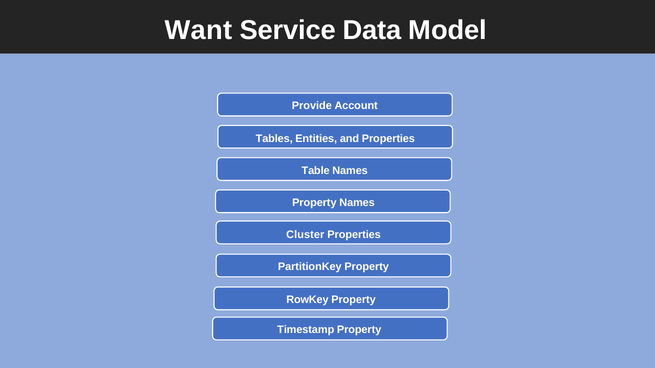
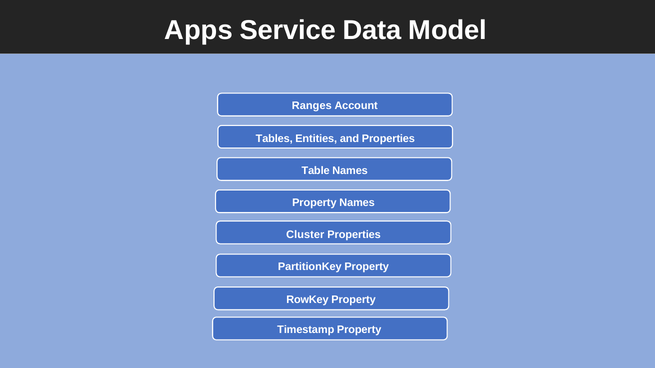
Want: Want -> Apps (199, 30)
Provide: Provide -> Ranges (312, 106)
